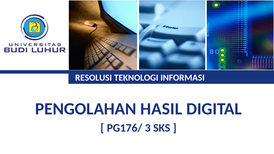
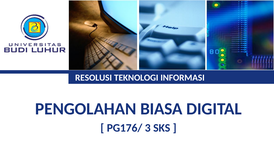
HASIL: HASIL -> BIASA (161, 109)
